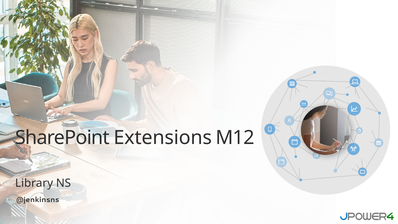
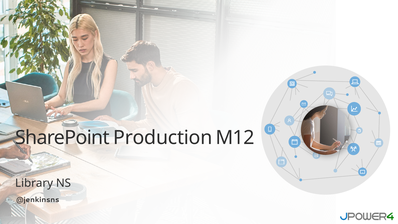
Extensions: Extensions -> Production (163, 137)
